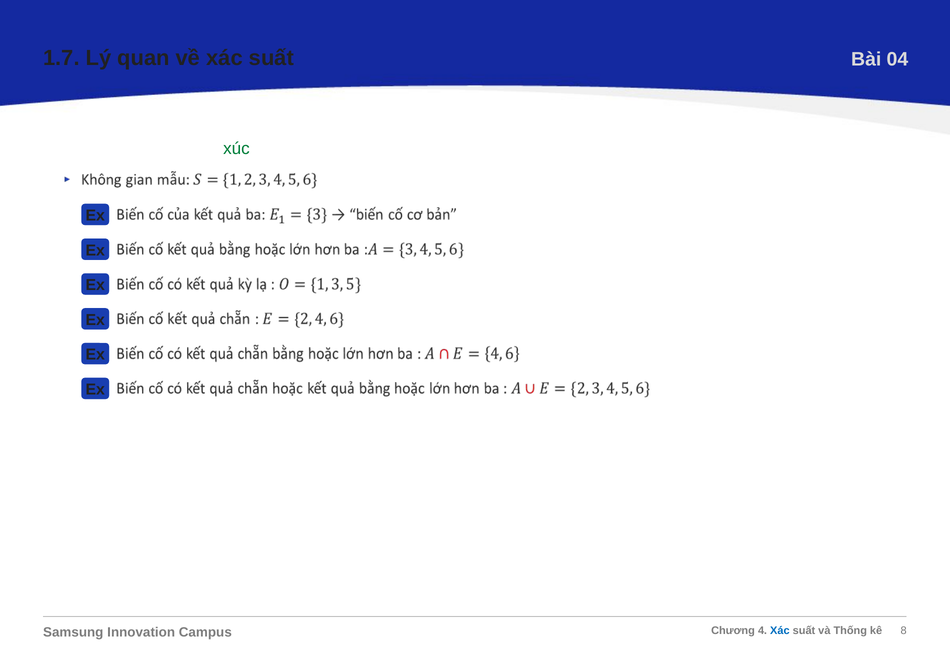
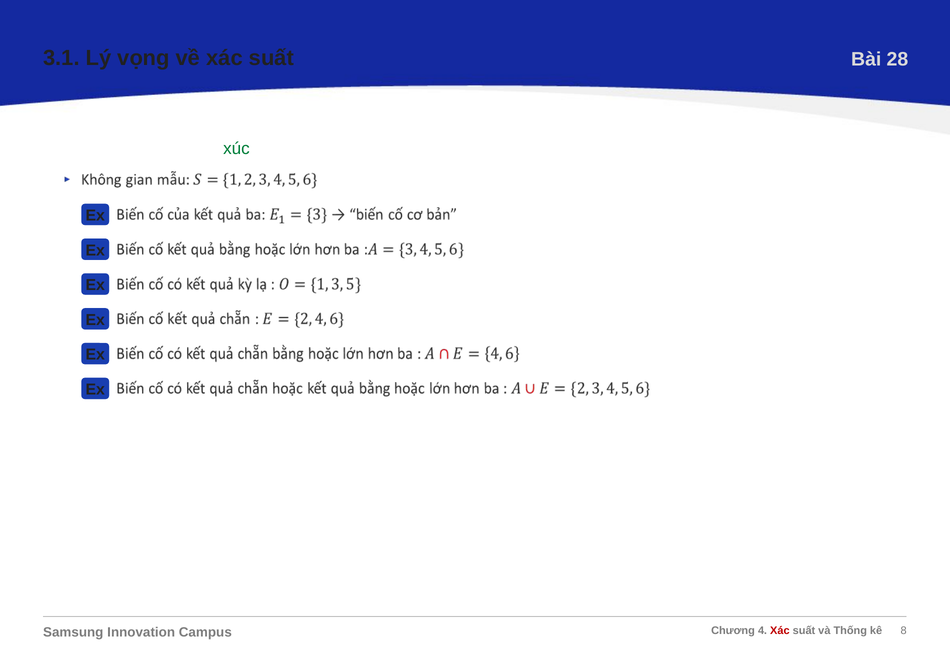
1.7: 1.7 -> 3.1 (61, 58)
quan: quan -> vọng (144, 58)
04: 04 -> 28 (897, 59)
Xác colour: blue -> red (780, 631)
